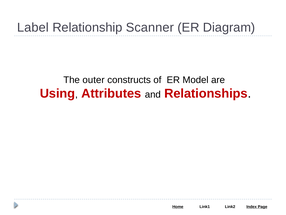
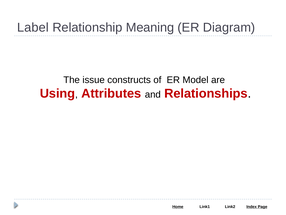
Scanner: Scanner -> Meaning (150, 27)
outer: outer -> issue (94, 80)
